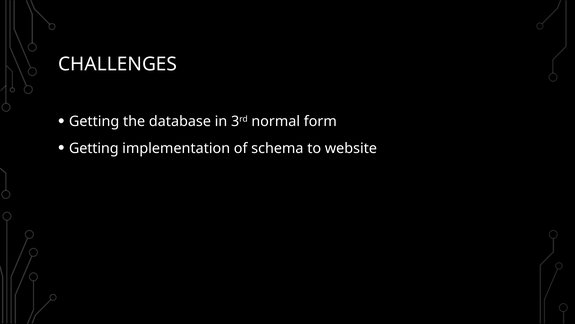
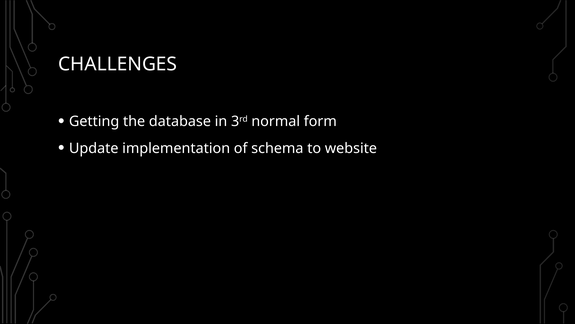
Getting: Getting -> Update (94, 148)
